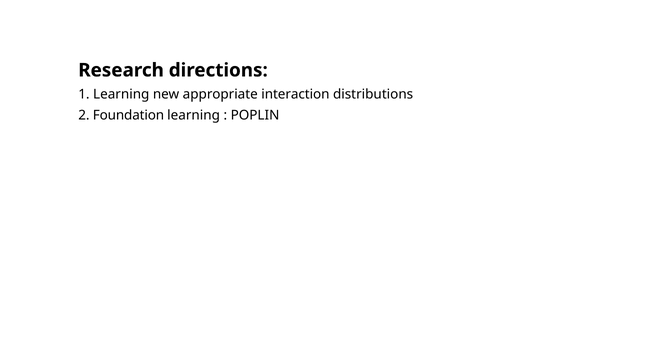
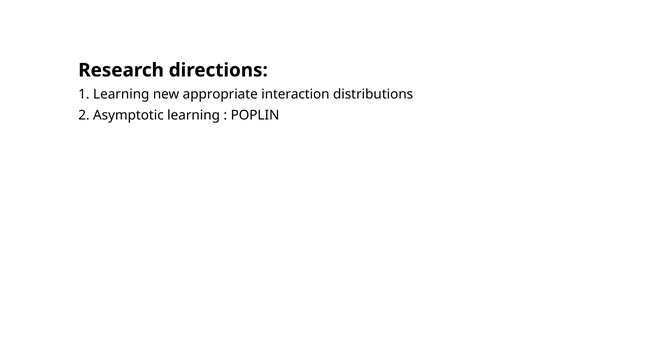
Foundation: Foundation -> Asymptotic (128, 115)
